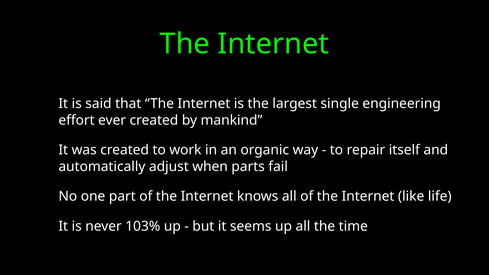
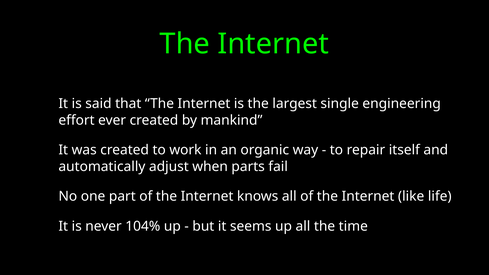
103%: 103% -> 104% (143, 226)
